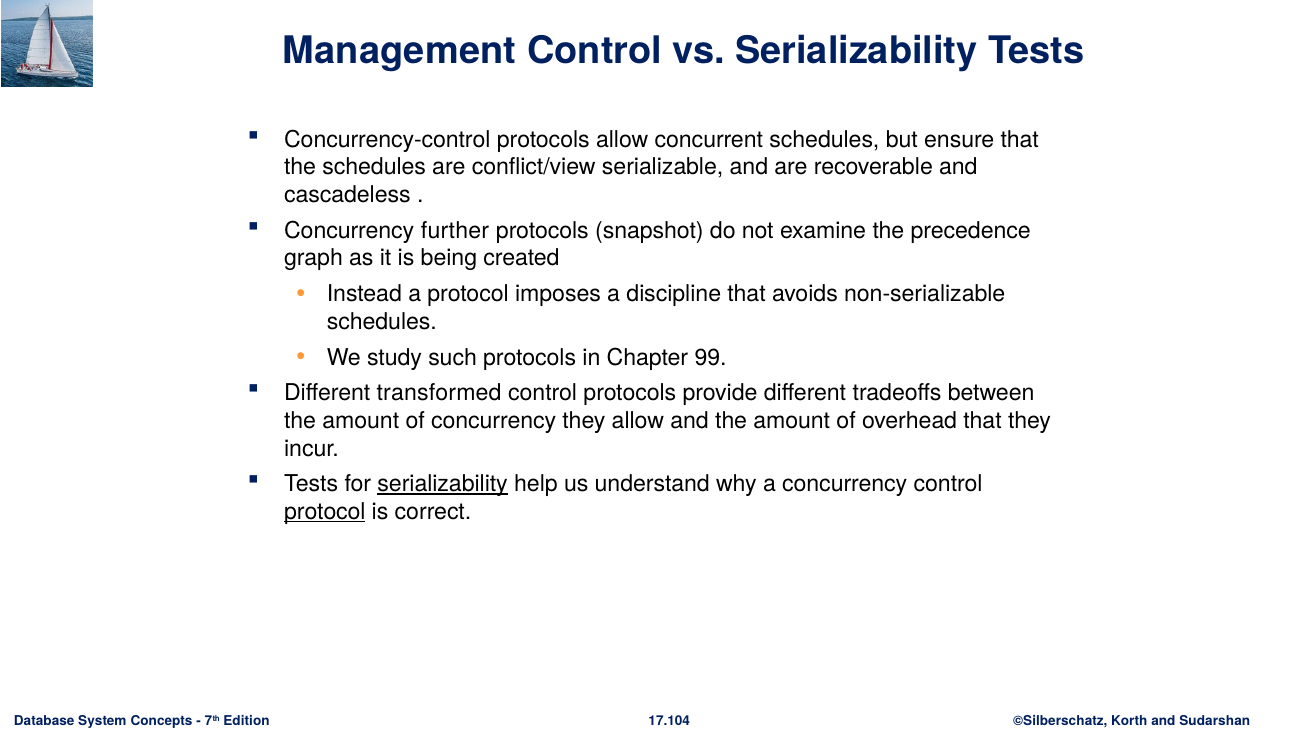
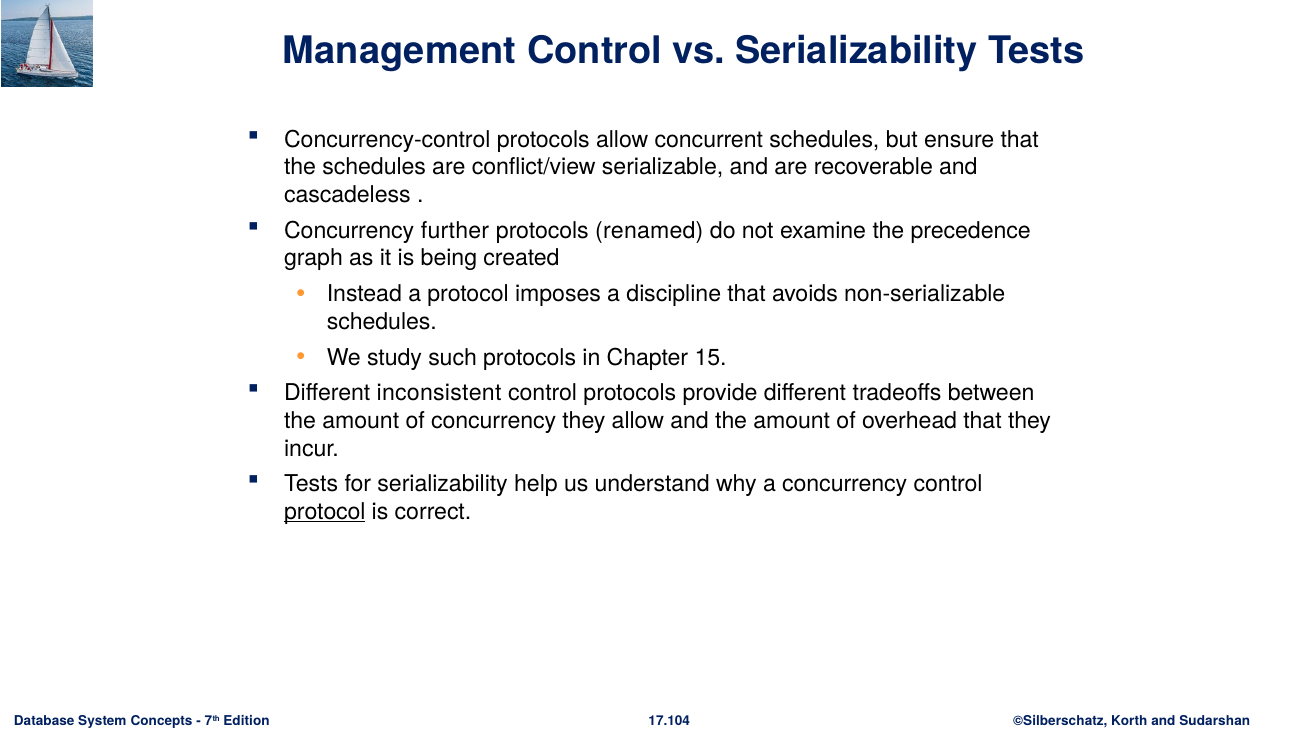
snapshot: snapshot -> renamed (649, 231)
99: 99 -> 15 (711, 357)
transformed: transformed -> inconsistent (439, 393)
serializability underline: present -> none (443, 484)
